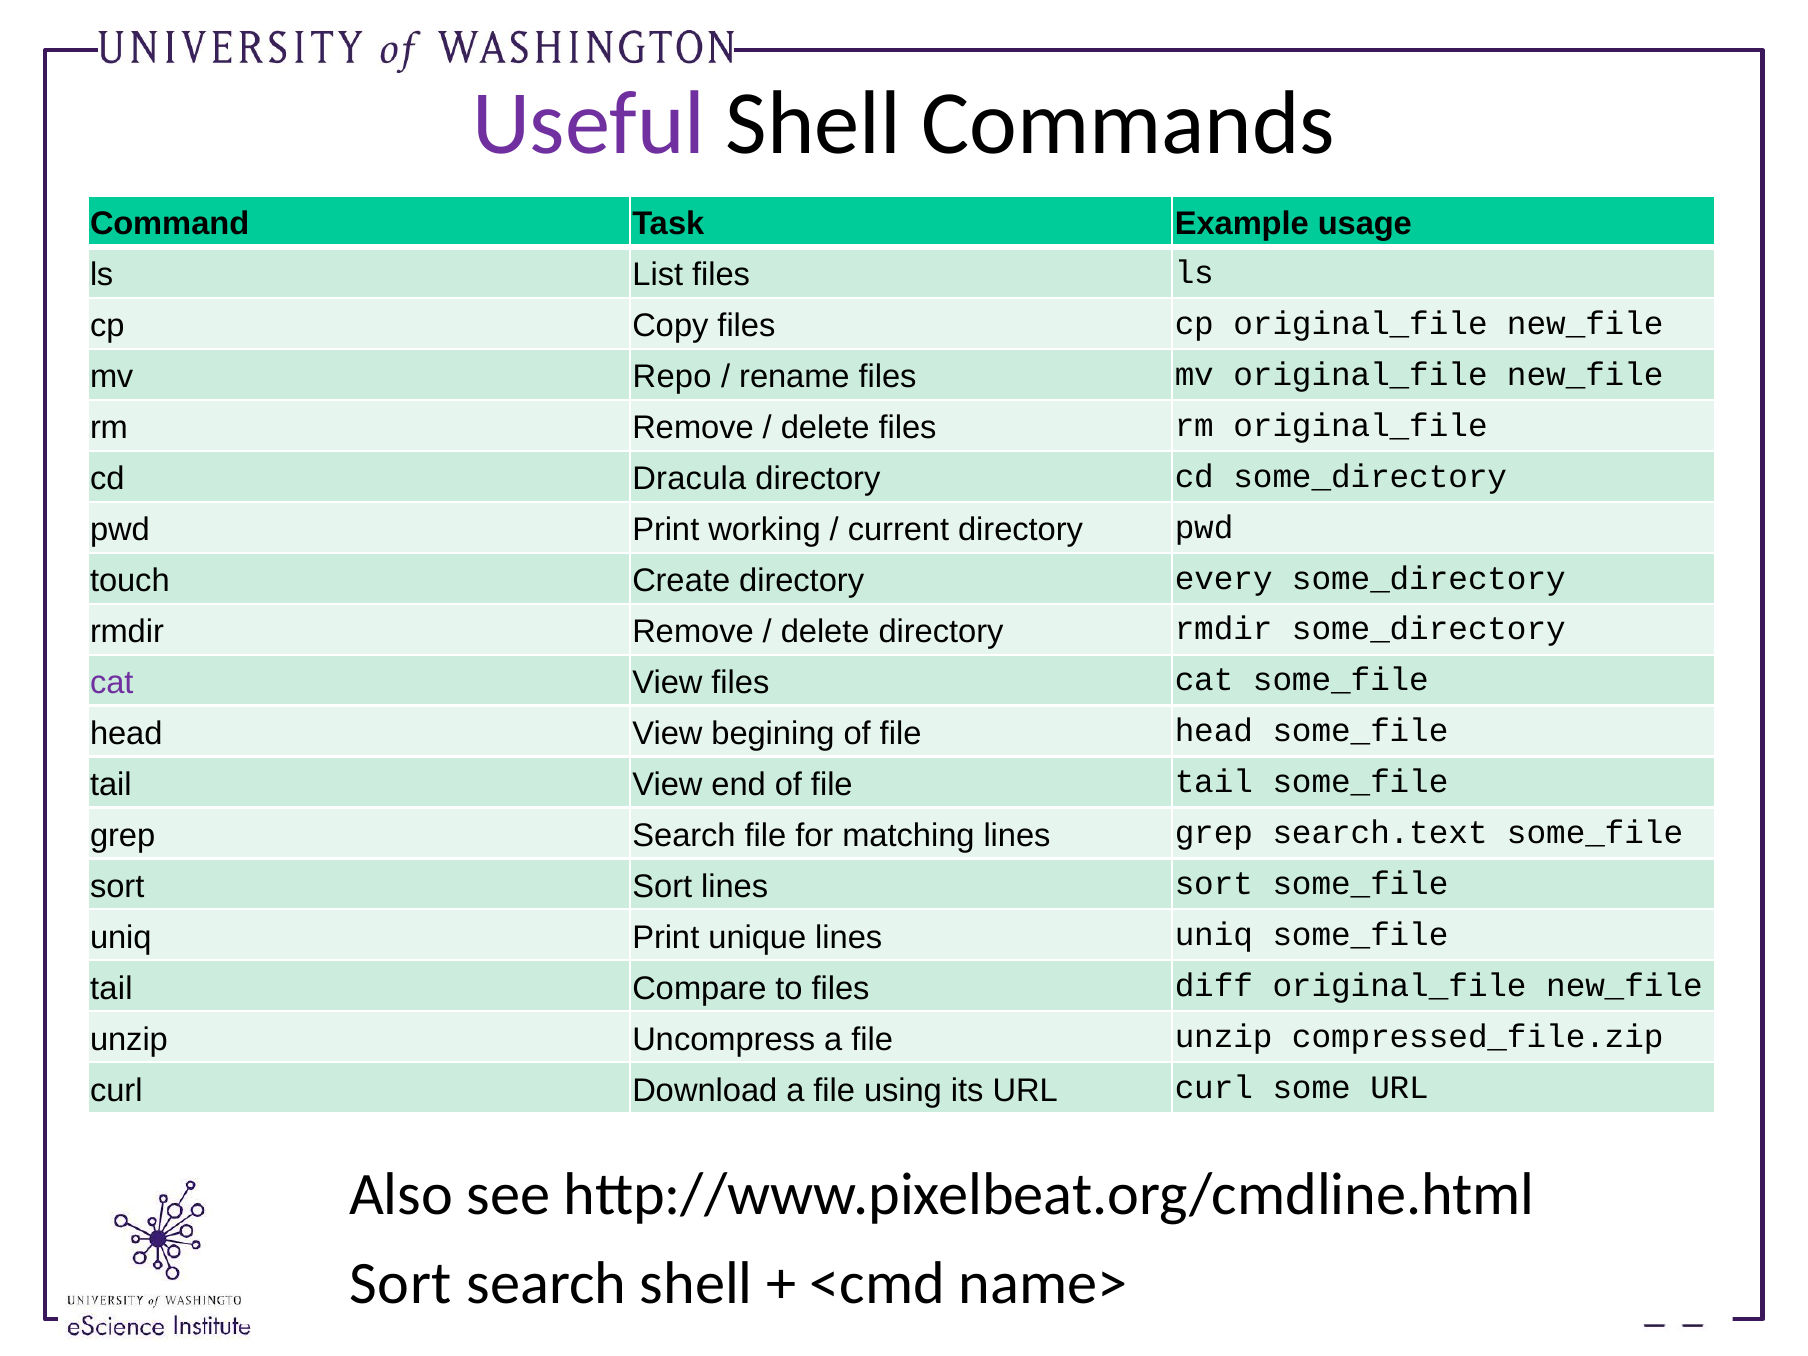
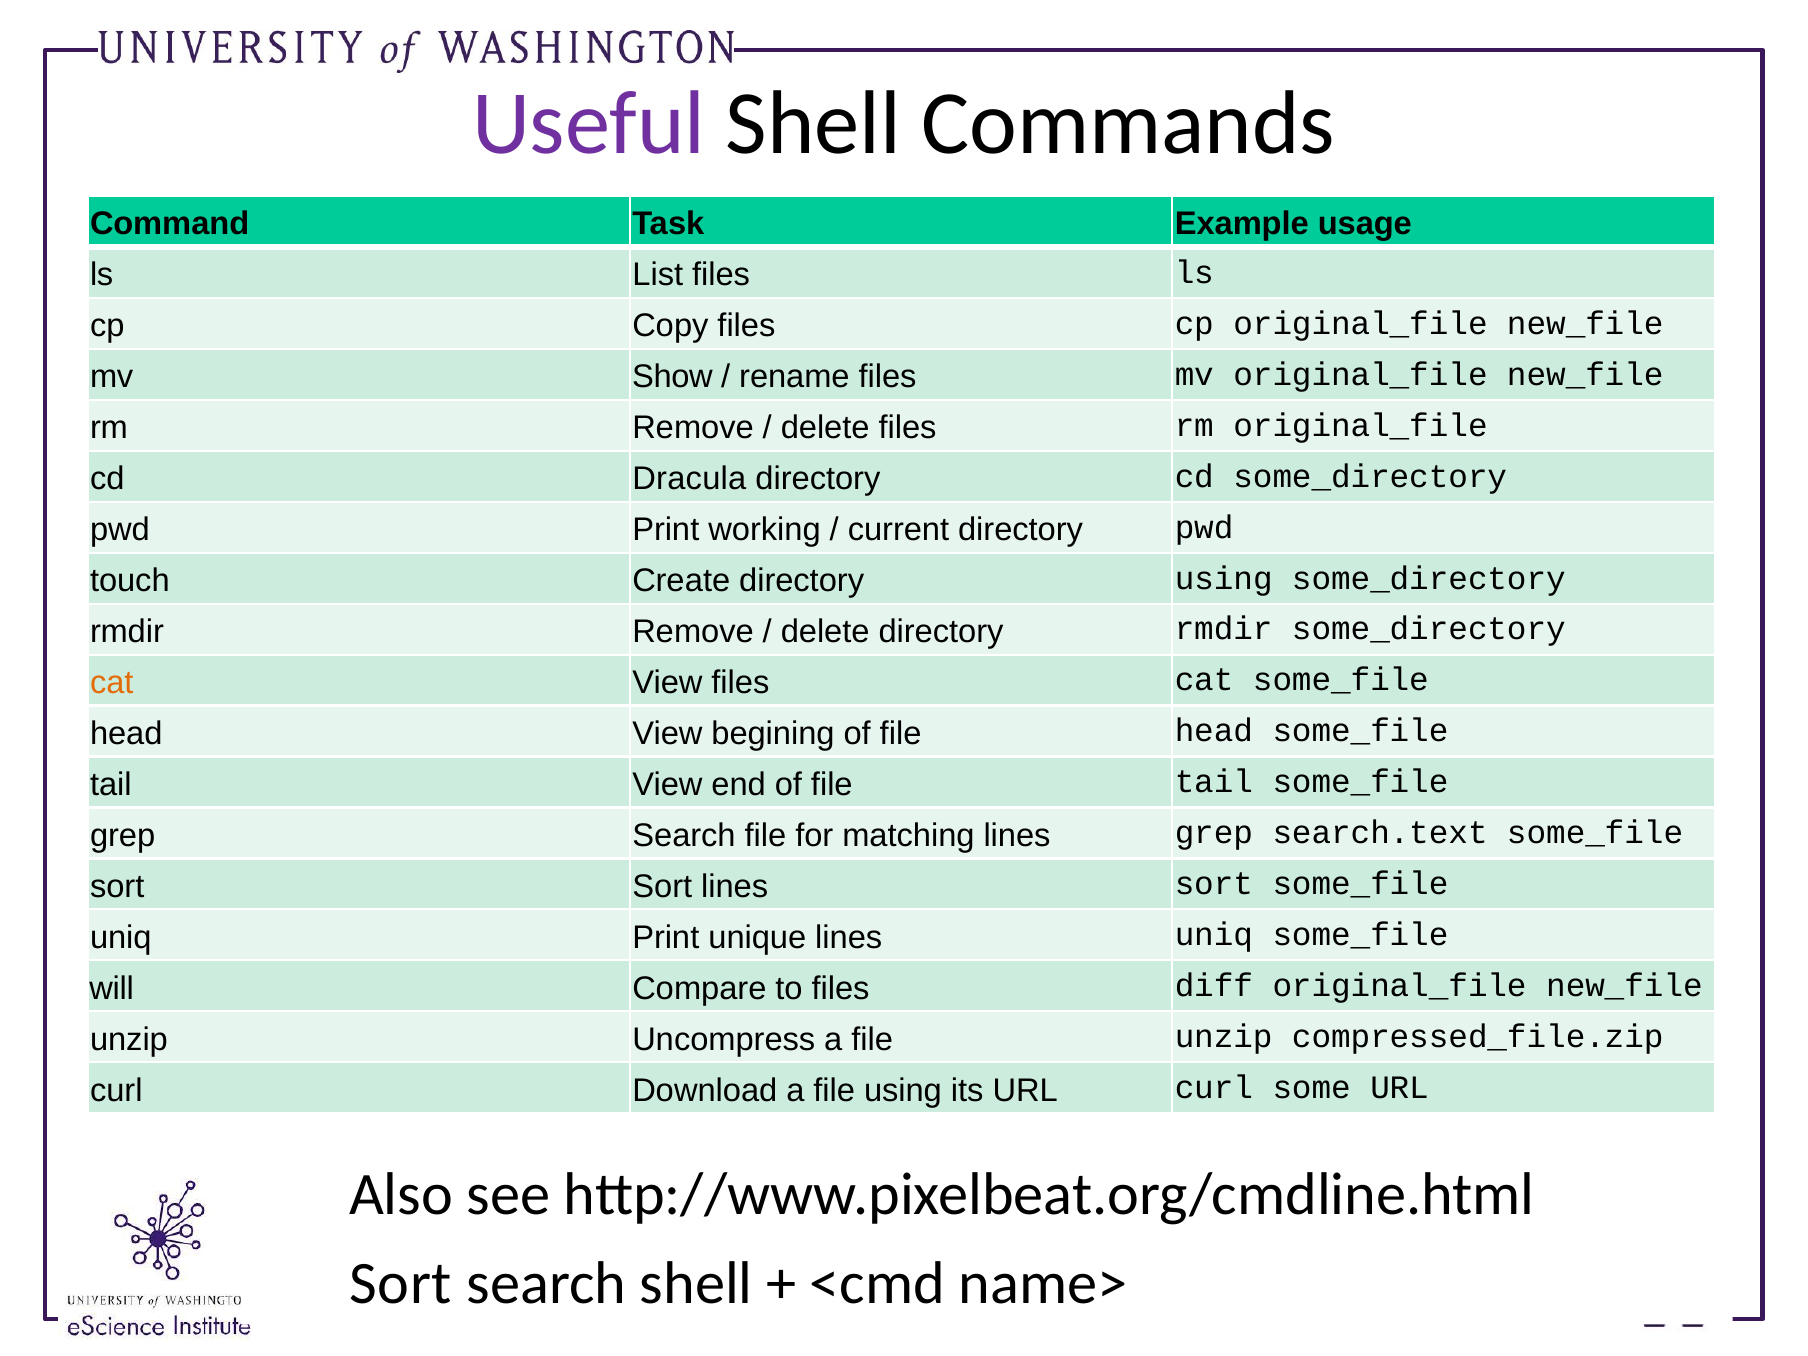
Repo: Repo -> Show (672, 377)
directory every: every -> using (1224, 578)
cat colour: purple -> orange (112, 683)
tail: tail -> will (112, 989)
